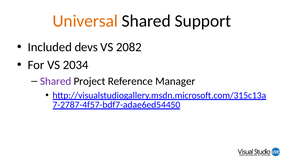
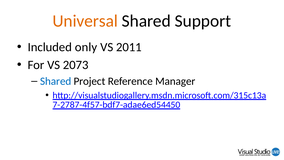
devs: devs -> only (86, 47)
2082: 2082 -> 2011 (129, 47)
2034: 2034 -> 2073 (76, 65)
Shared colour: purple -> blue (56, 81)
